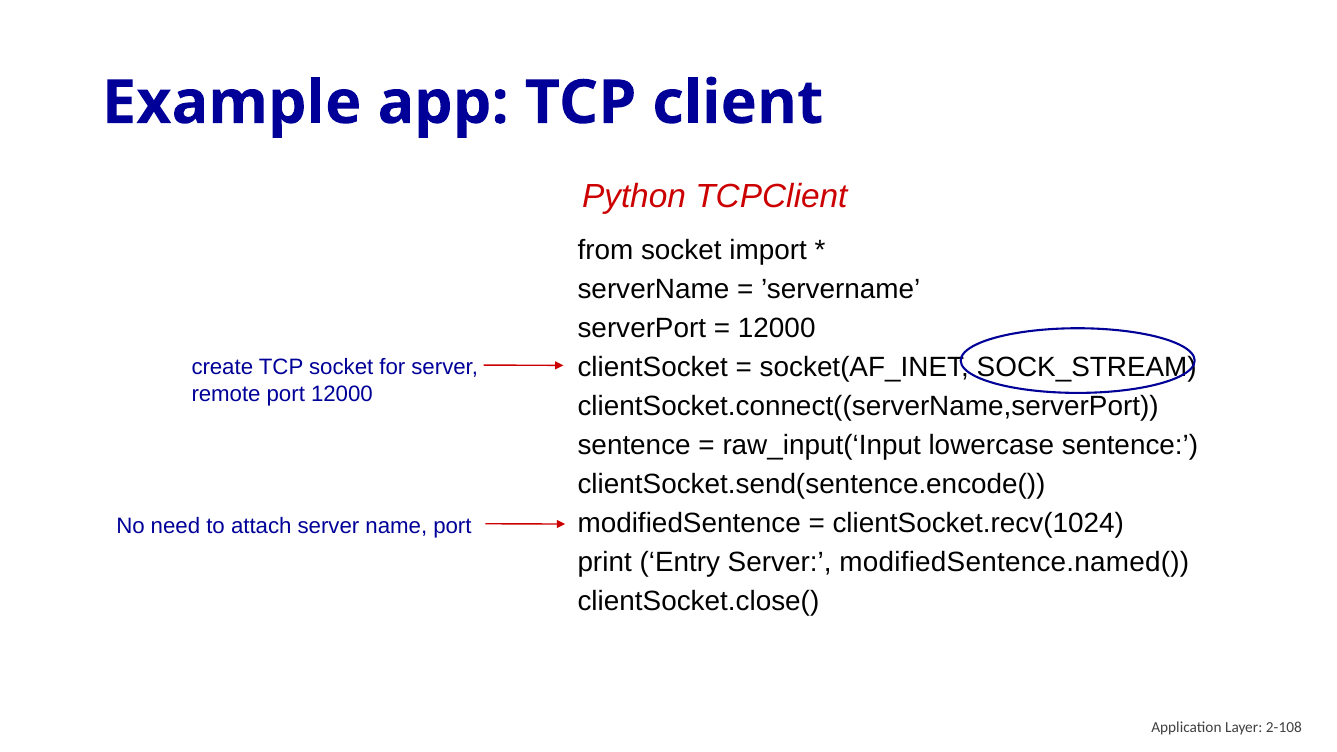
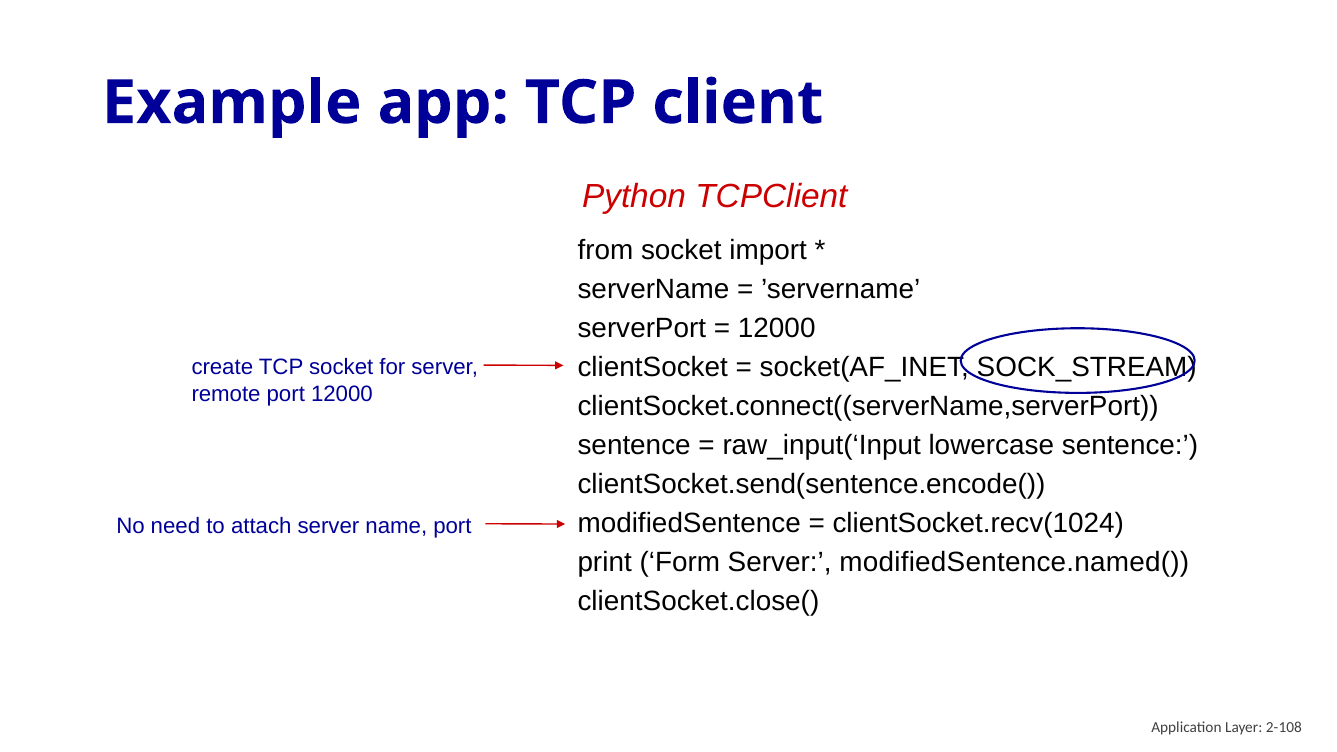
Entry: Entry -> Form (680, 563)
